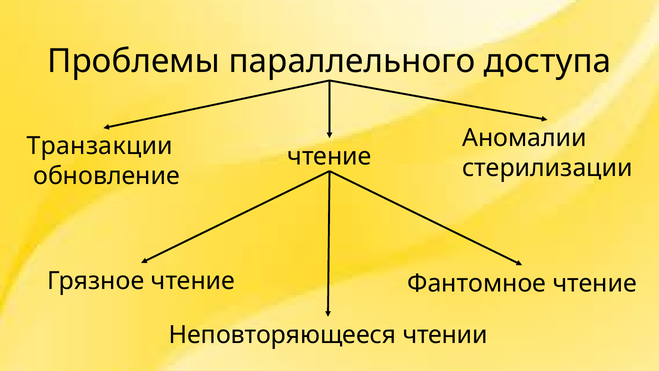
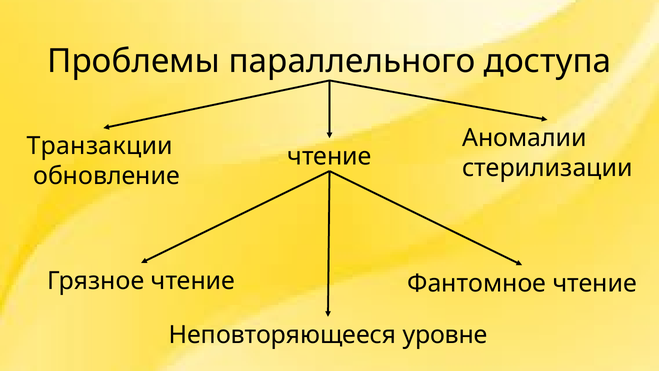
чтении: чтении -> уровне (445, 335)
